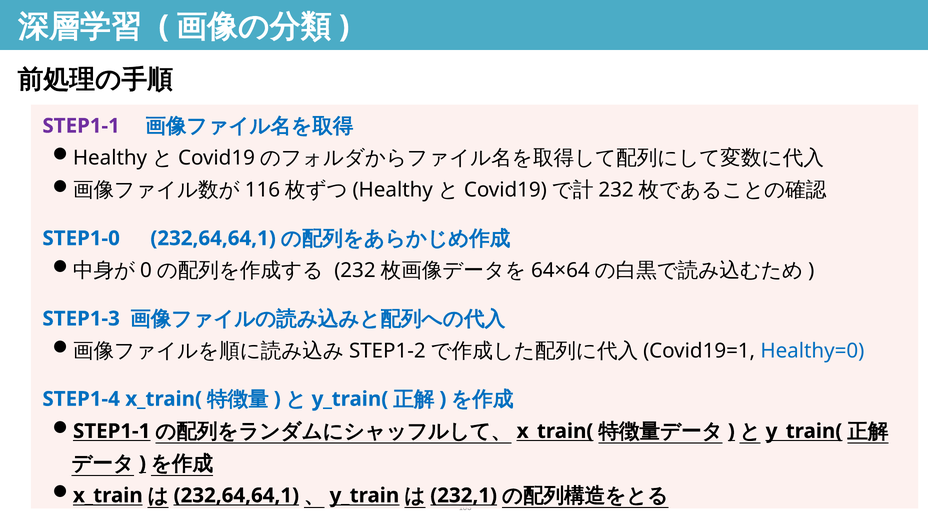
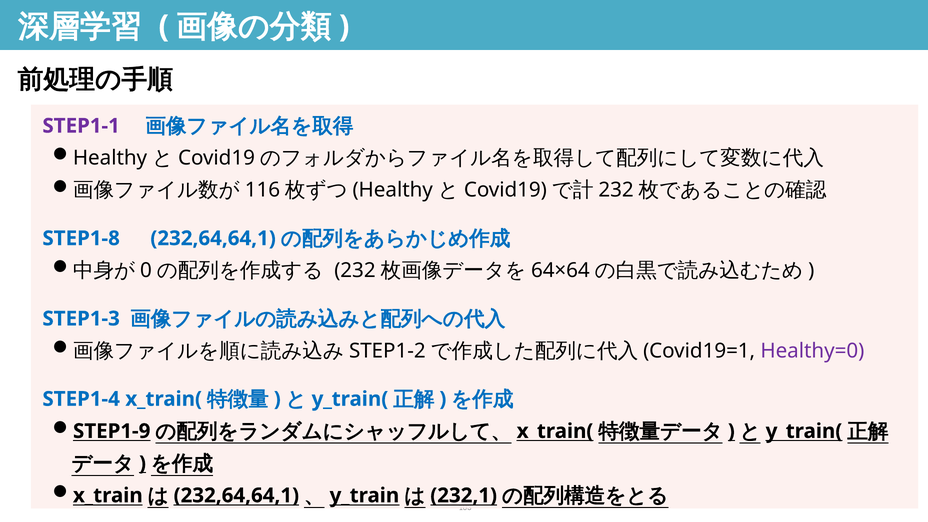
STEP1-0: STEP1-0 -> STEP1-8 (81, 238)
Healthy=0 colour: blue -> purple (812, 351)
STEP1-1: STEP1-1 -> STEP1-9 (112, 431)
